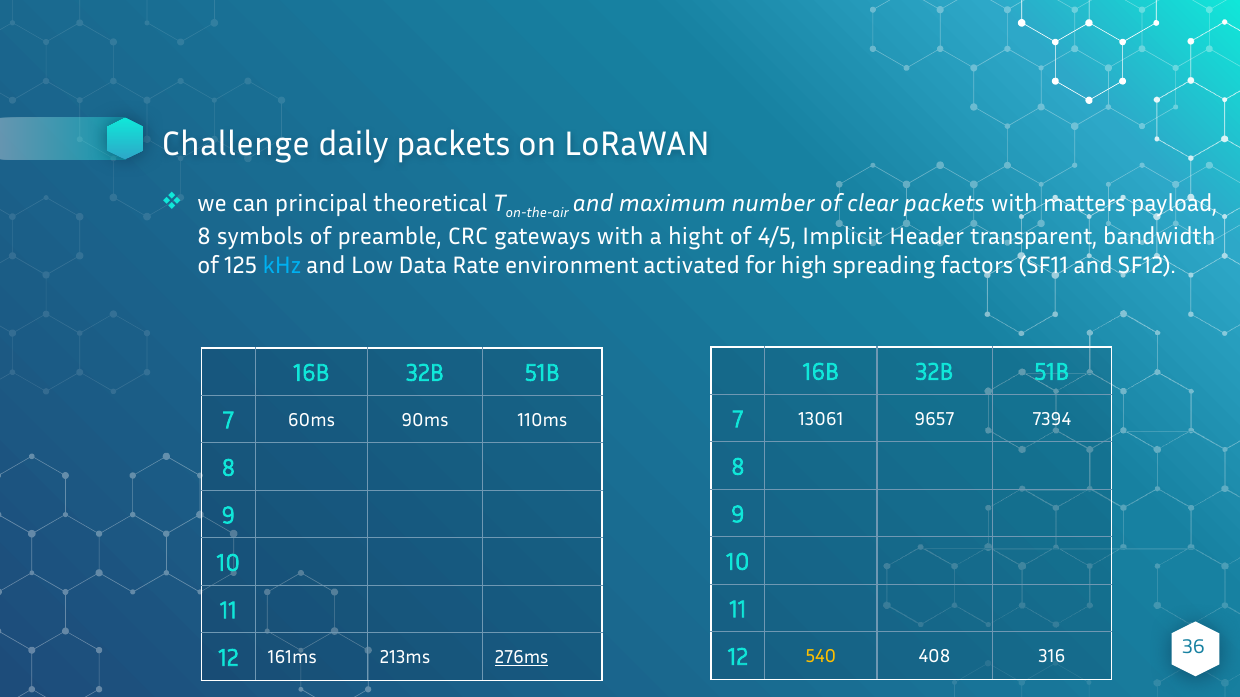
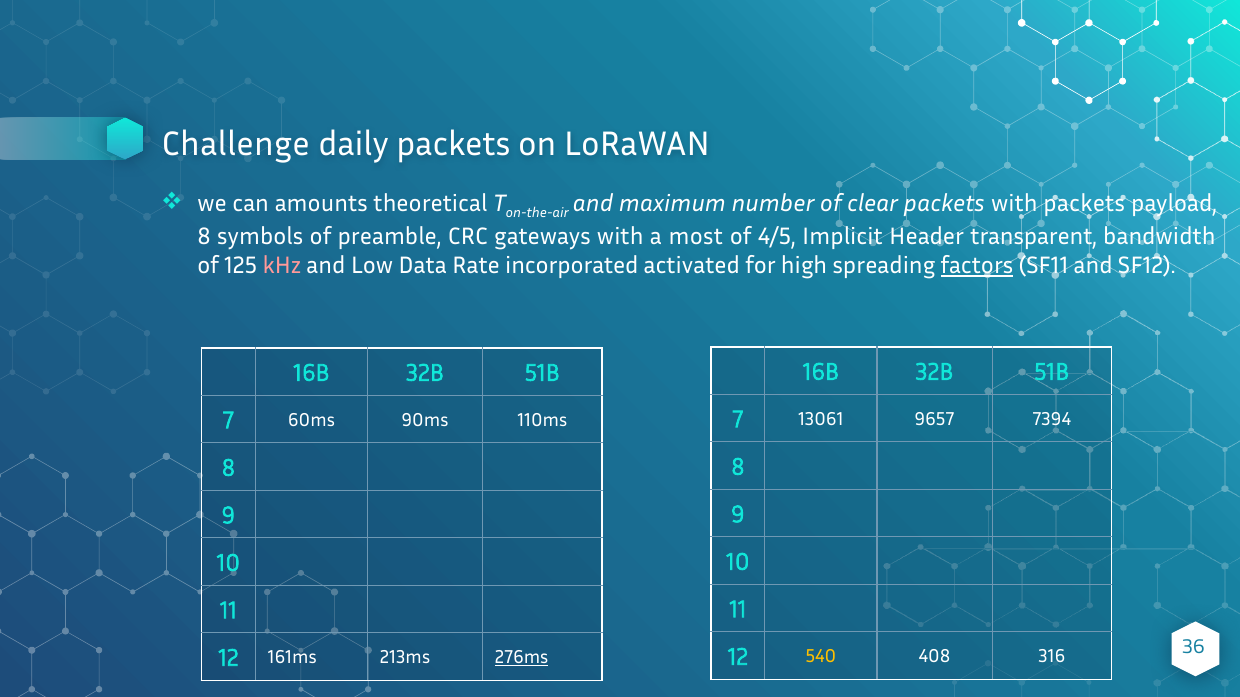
principal: principal -> amounts (321, 204)
with matters: matters -> packets (1084, 204)
hight: hight -> most (696, 237)
kHz colour: light blue -> pink (282, 266)
environment: environment -> incorporated (572, 266)
factors underline: none -> present (977, 266)
